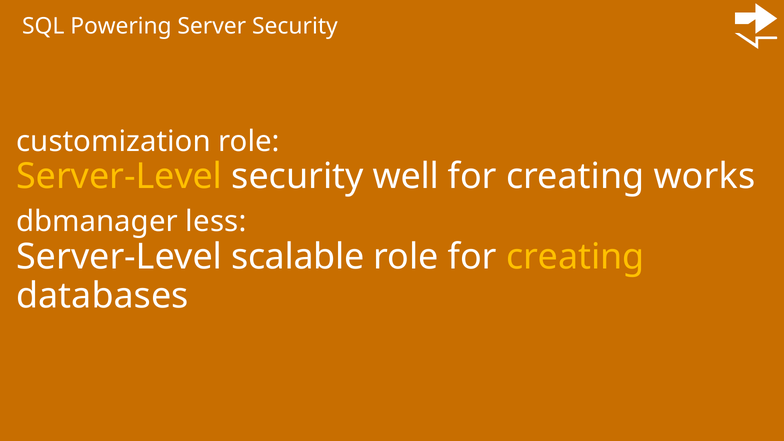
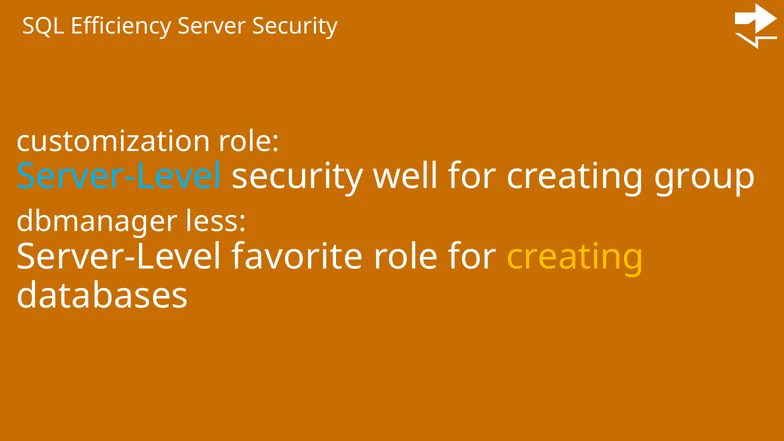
Powering: Powering -> Efficiency (121, 26)
Server-Level colour: yellow -> light blue (119, 177)
works: works -> group (705, 177)
scalable: scalable -> favorite (297, 257)
